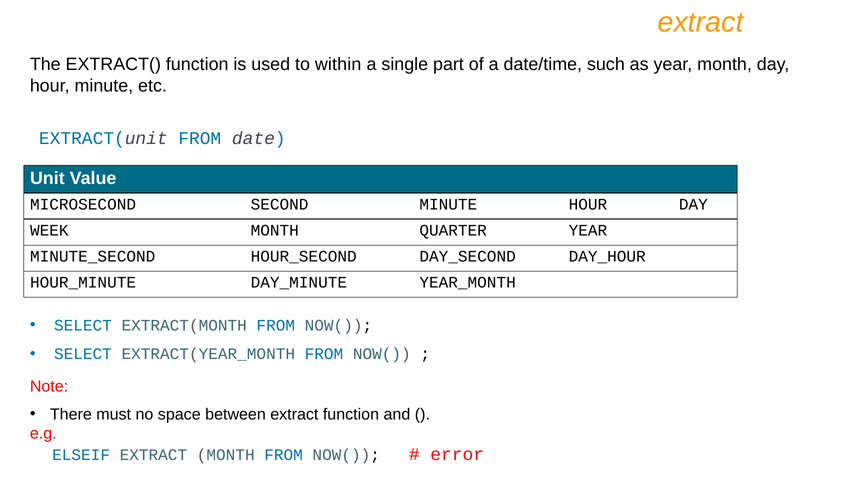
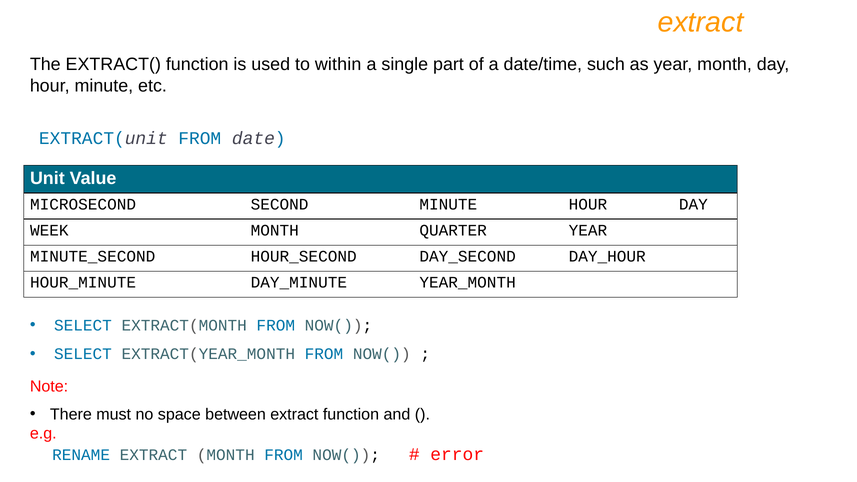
ELSEIF: ELSEIF -> RENAME (81, 455)
